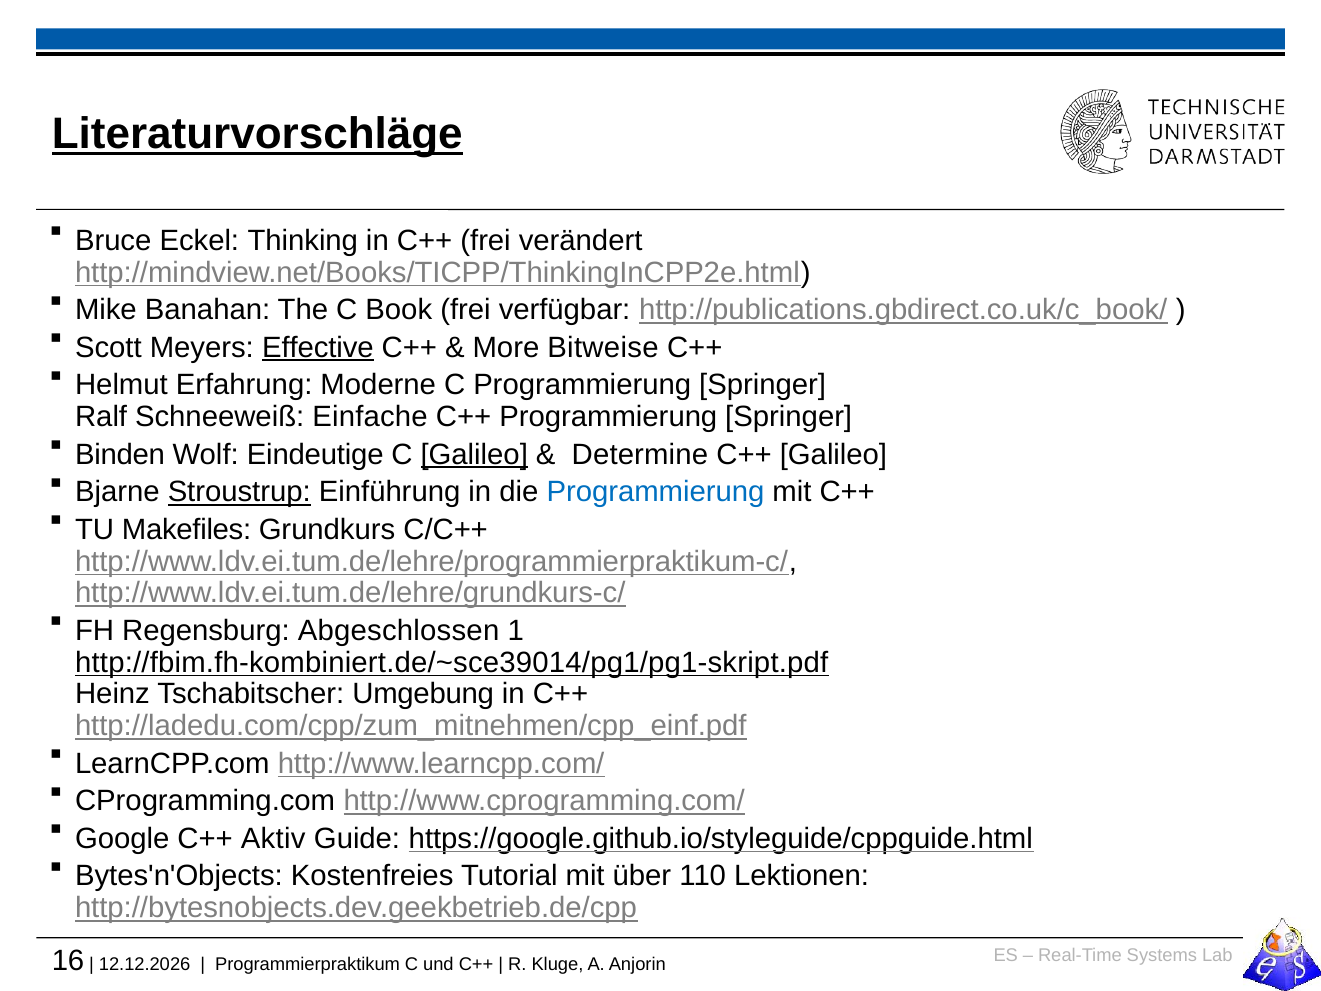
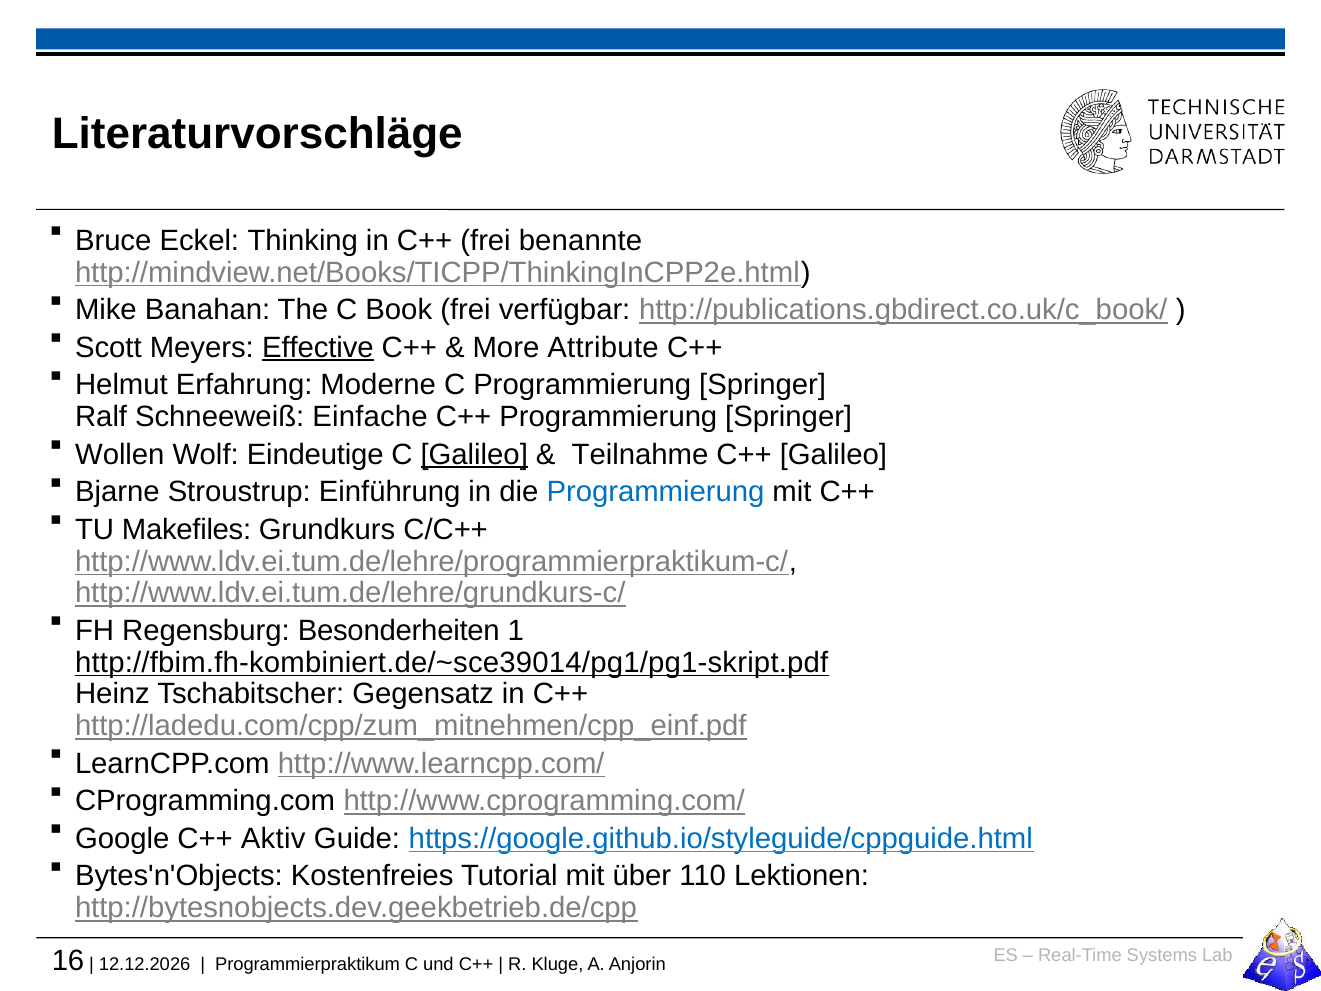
Literaturvorschläge underline: present -> none (257, 134)
verändert: verändert -> benannte (580, 241)
Bitweise: Bitweise -> Attribute (603, 348)
Binden: Binden -> Wollen (120, 454)
Determine: Determine -> Teilnahme (640, 454)
Stroustrup underline: present -> none (239, 492)
Abgeschlossen: Abgeschlossen -> Besonderheiten (399, 631)
Umgebung: Umgebung -> Gegensatz (423, 694)
https://google.github.io/styleguide/cppguide.html colour: black -> blue (721, 838)
